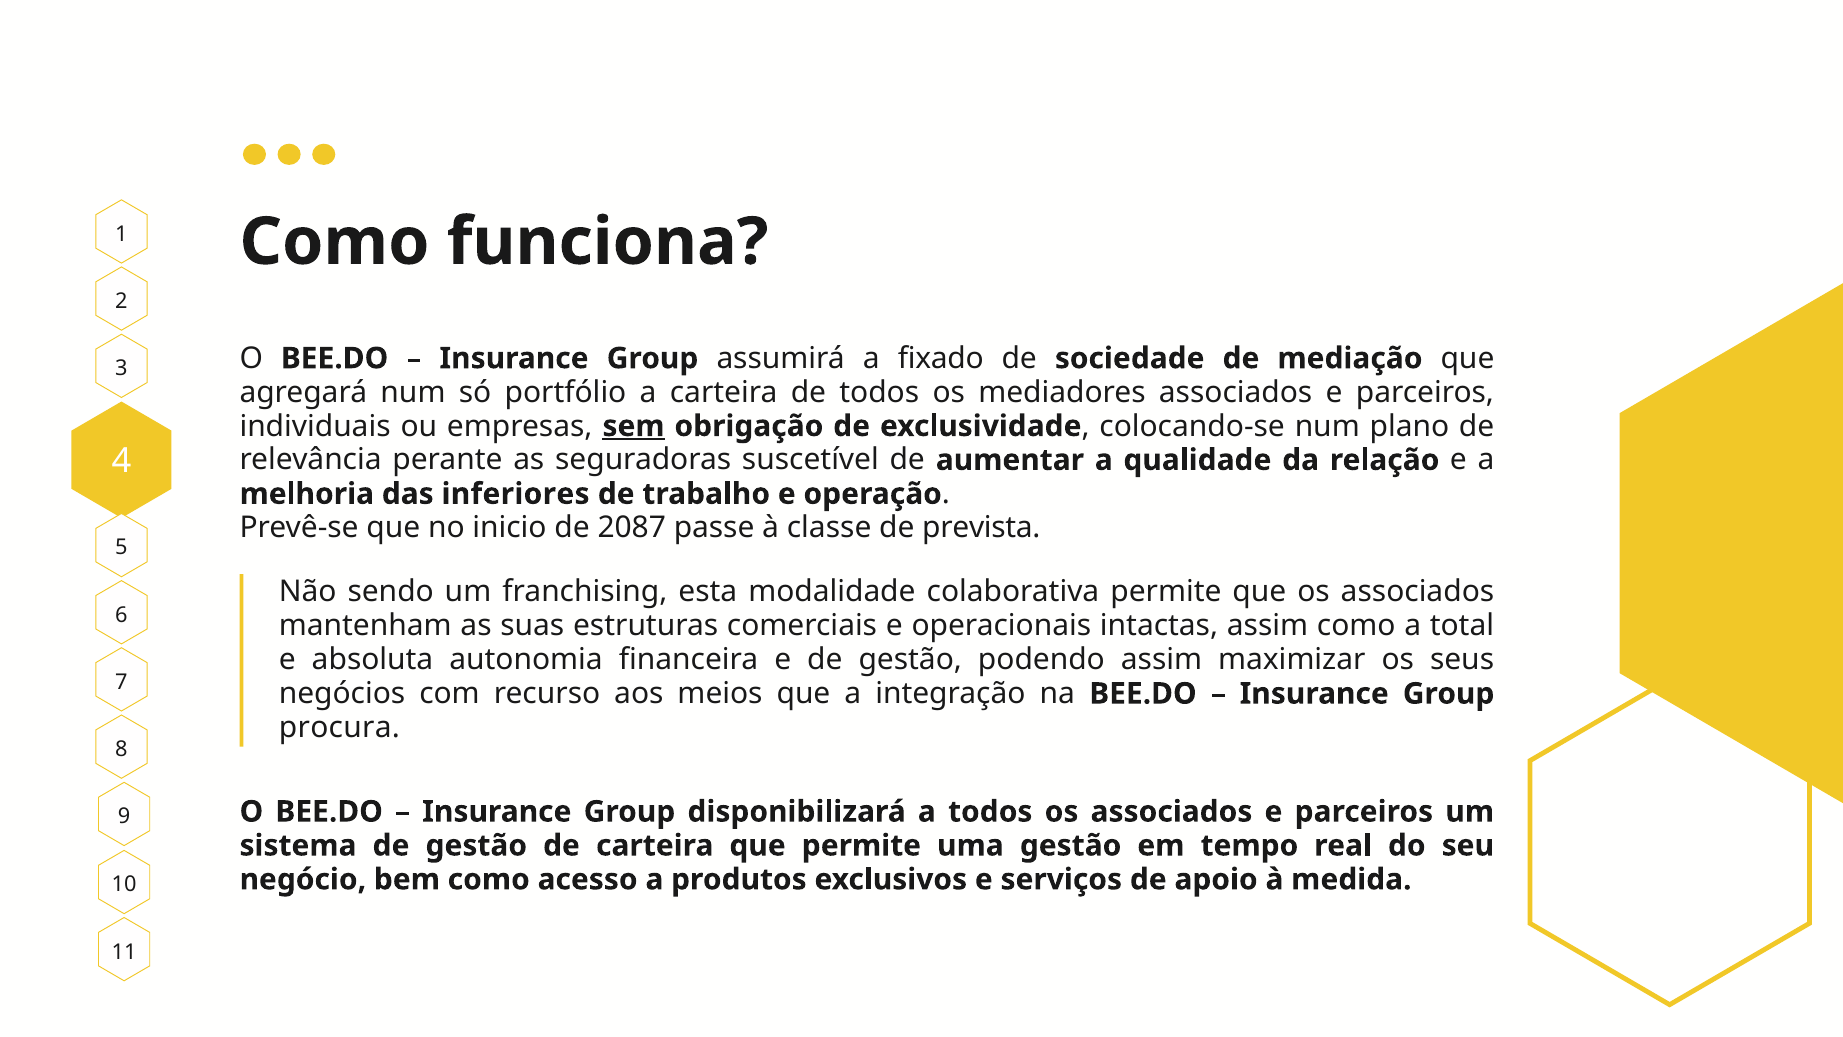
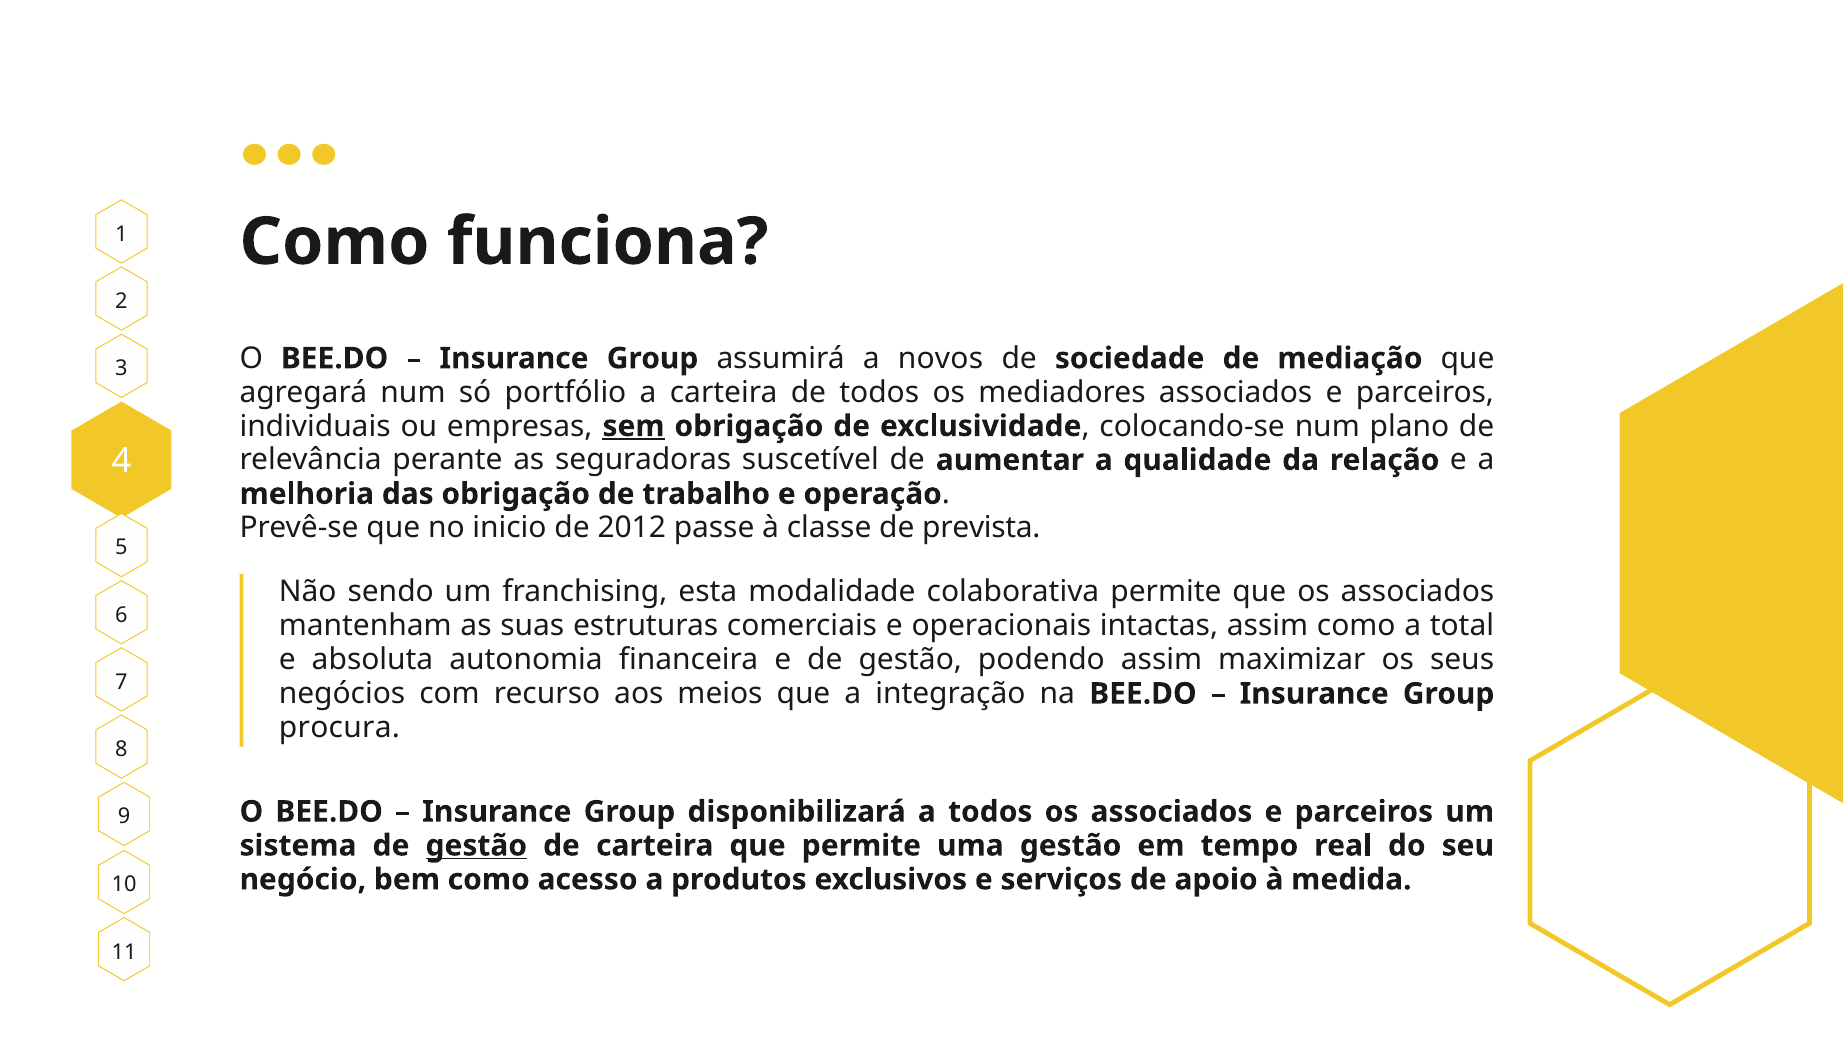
fixado: fixado -> novos (940, 358)
das inferiores: inferiores -> obrigação (516, 494)
2087: 2087 -> 2012 (632, 528)
gestão underline: none -> present (476, 845)
